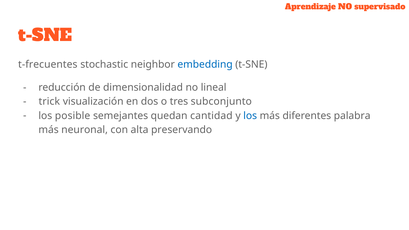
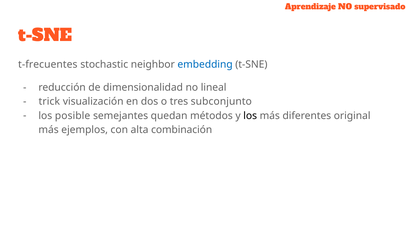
cantidad: cantidad -> métodos (211, 116)
los colour: blue -> black (250, 116)
palabra: palabra -> original (352, 116)
neuronal: neuronal -> ejemplos (85, 130)
preservando: preservando -> combinación (182, 130)
